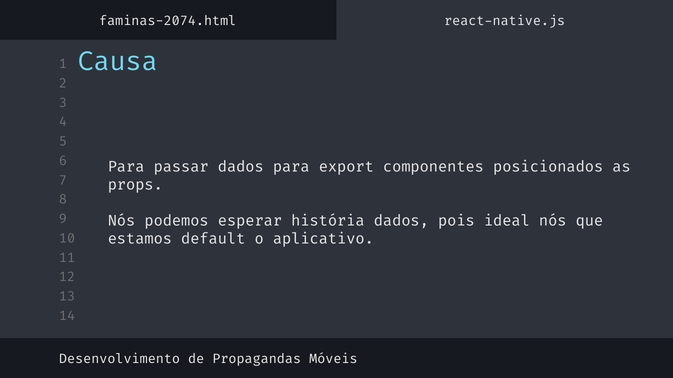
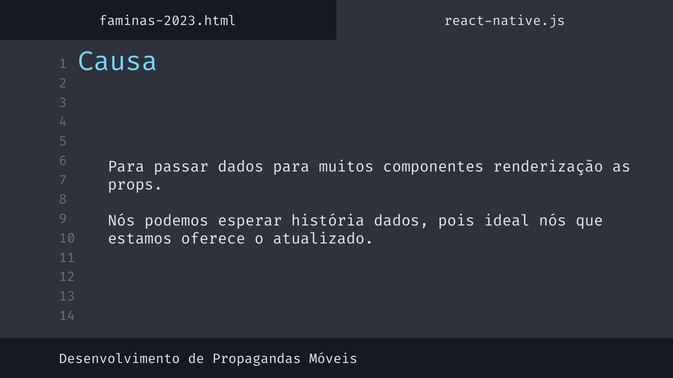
faminas-2074.html: faminas-2074.html -> faminas-2023.html (168, 21)
export: export -> muitos (346, 167)
posicionados: posicionados -> renderização (548, 167)
default: default -> oferece (213, 239)
aplicativo: aplicativo -> atualizado (323, 239)
